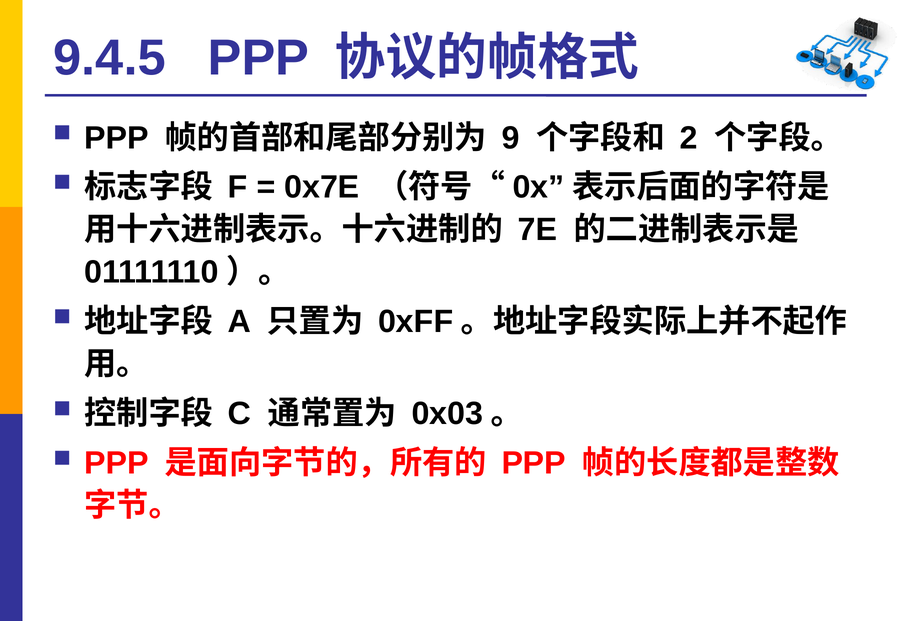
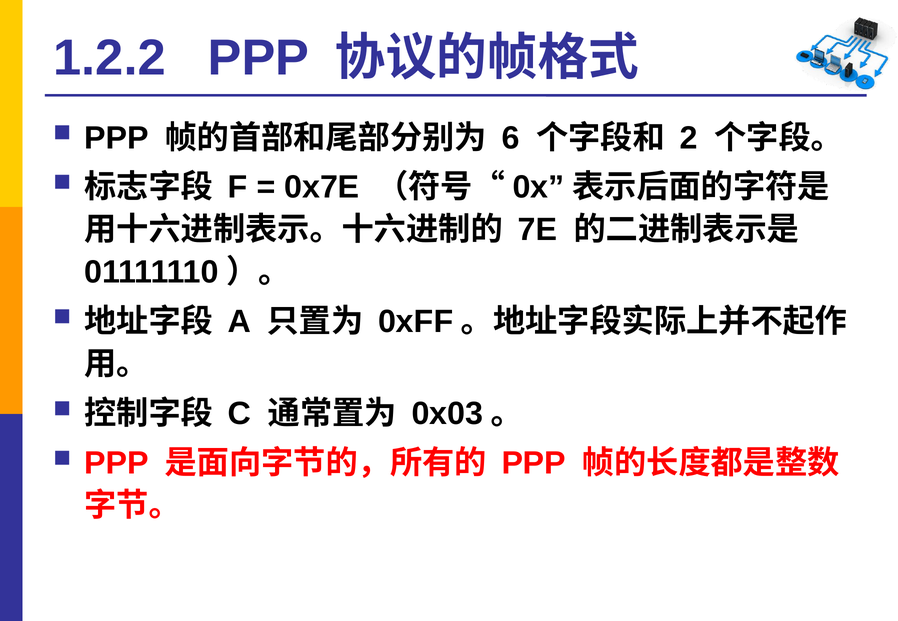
9.4.5: 9.4.5 -> 1.2.2 (109, 58)
9: 9 -> 6 (510, 138)
